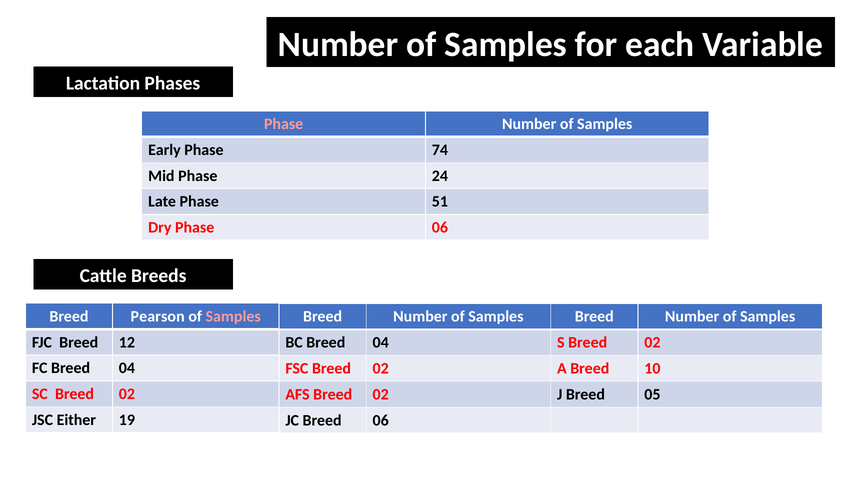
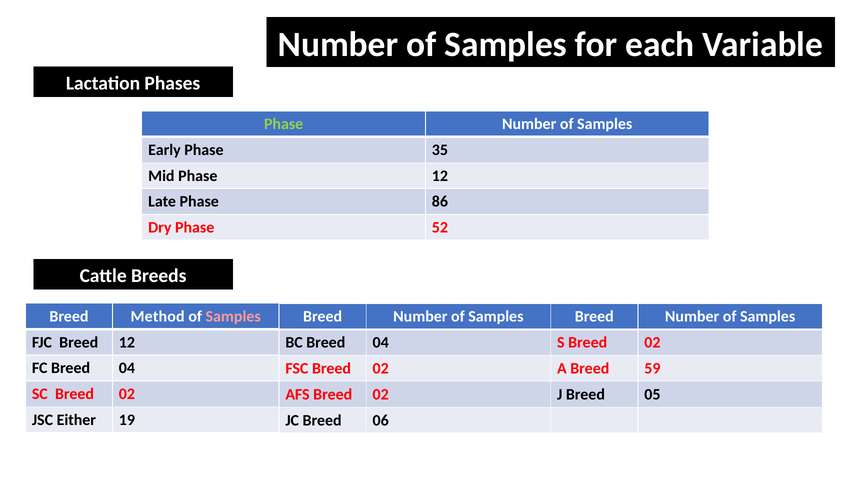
Phase colour: pink -> light green (284, 124)
74: 74 -> 35 (440, 150)
Phase 24: 24 -> 12 (440, 176)
51: 51 -> 86 (440, 202)
Phase 06: 06 -> 52 (440, 227)
Pearson: Pearson -> Method (158, 316)
10: 10 -> 59 (652, 368)
